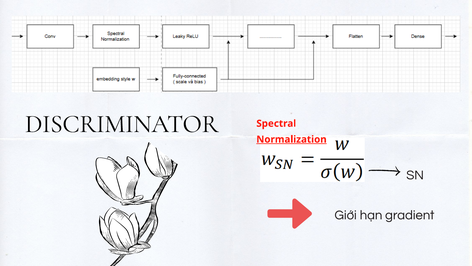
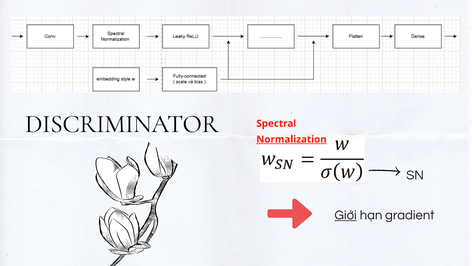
Giới underline: none -> present (346, 215)
